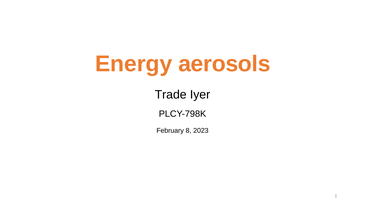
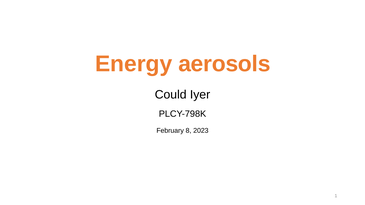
Trade: Trade -> Could (171, 95)
